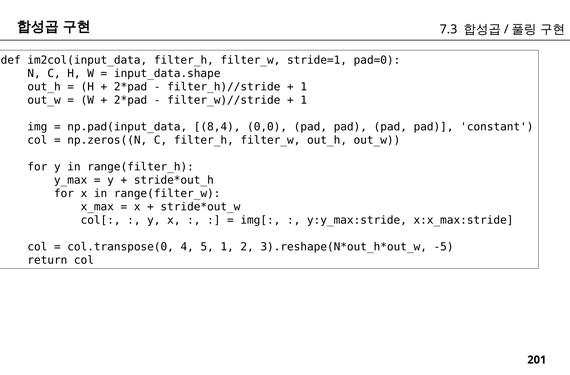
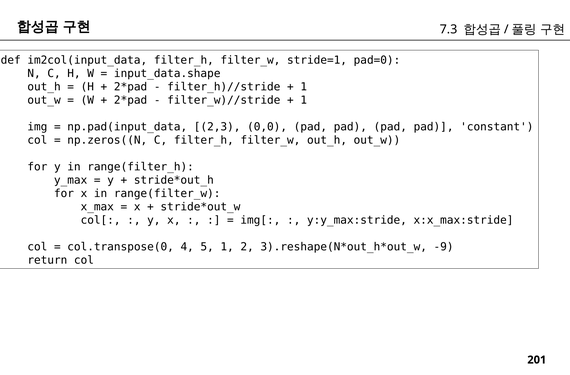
8,4: 8,4 -> 2,3 (217, 127)
-5: -5 -> -9 (444, 246)
